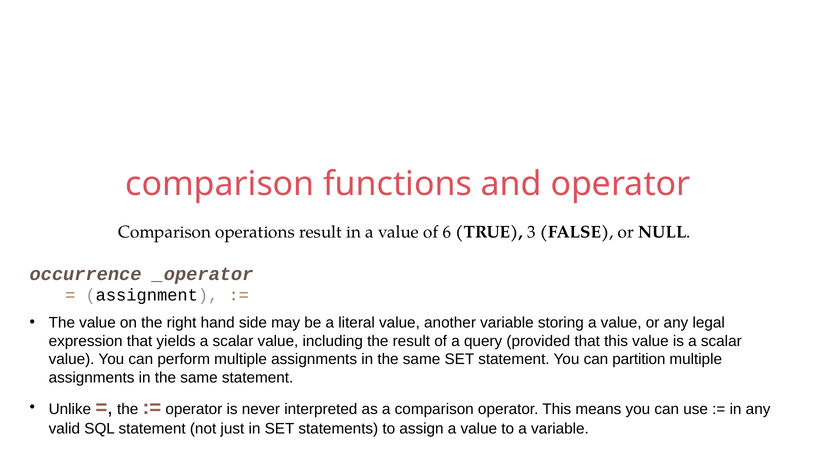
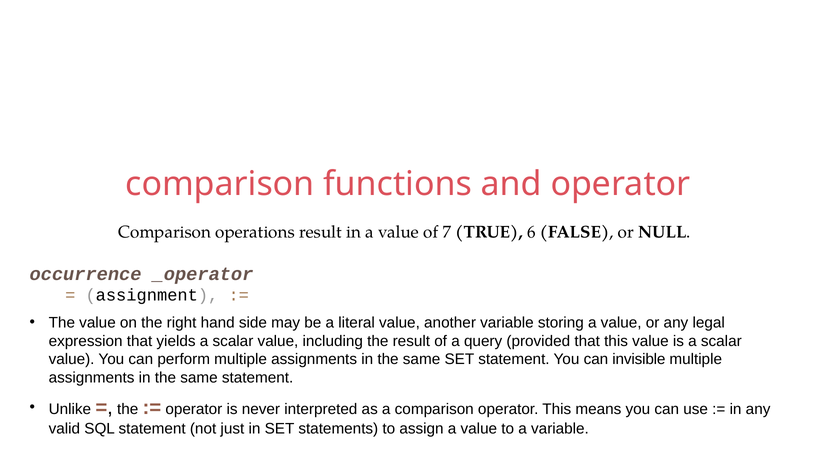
6: 6 -> 7 (447, 232)
3: 3 -> 6 (532, 232)
partition: partition -> invisible (639, 359)
